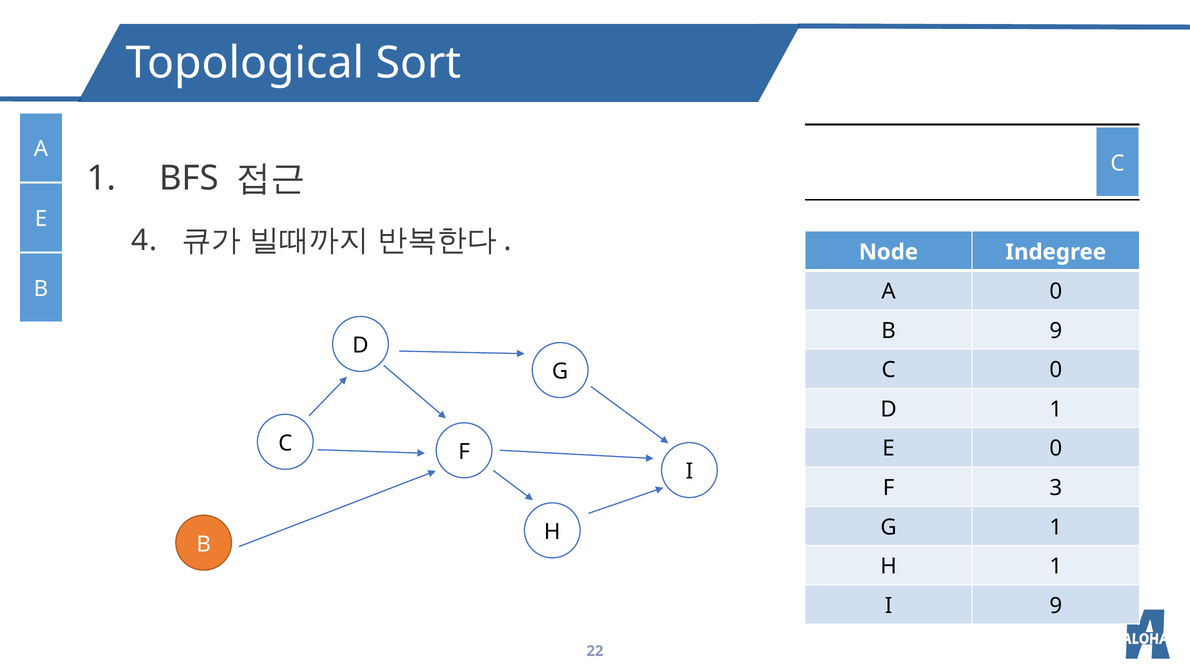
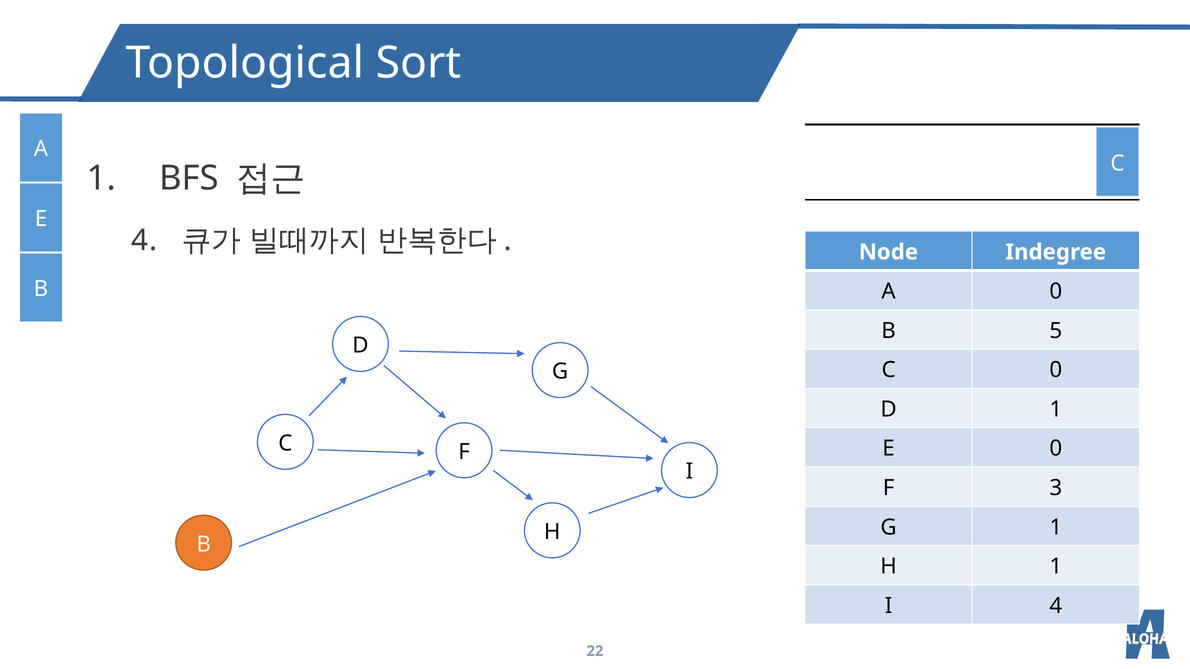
B 9: 9 -> 5 (1056, 331)
I 9: 9 -> 4 (1056, 606)
